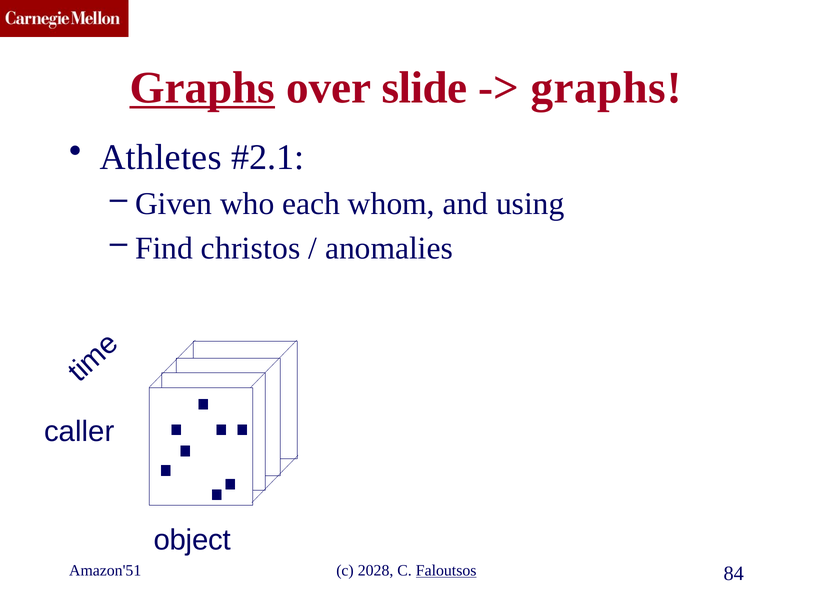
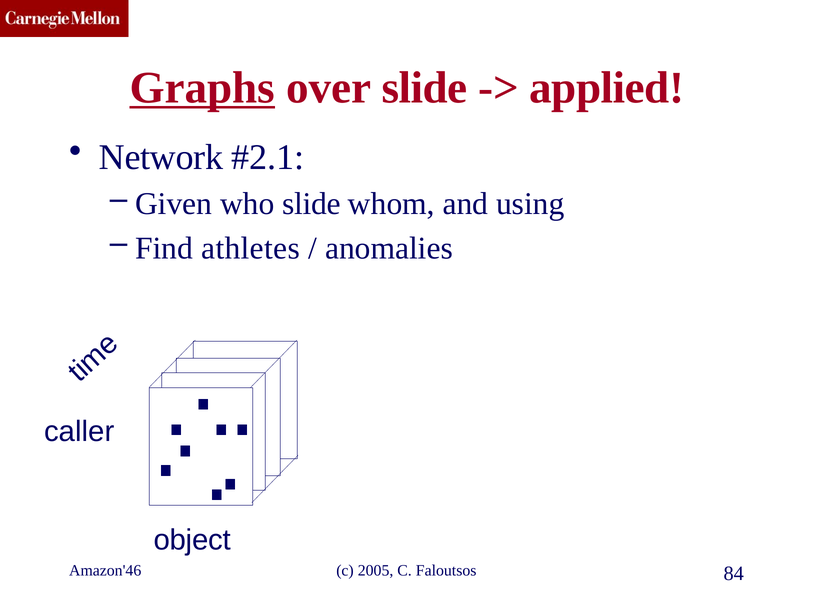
graphs: graphs -> applied (607, 88)
Athletes: Athletes -> Network (161, 157)
who each: each -> slide (311, 204)
christos: christos -> athletes (251, 248)
Amazon'51: Amazon'51 -> Amazon'46 (105, 570)
2028: 2028 -> 2005 (376, 570)
Faloutsos underline: present -> none (446, 570)
